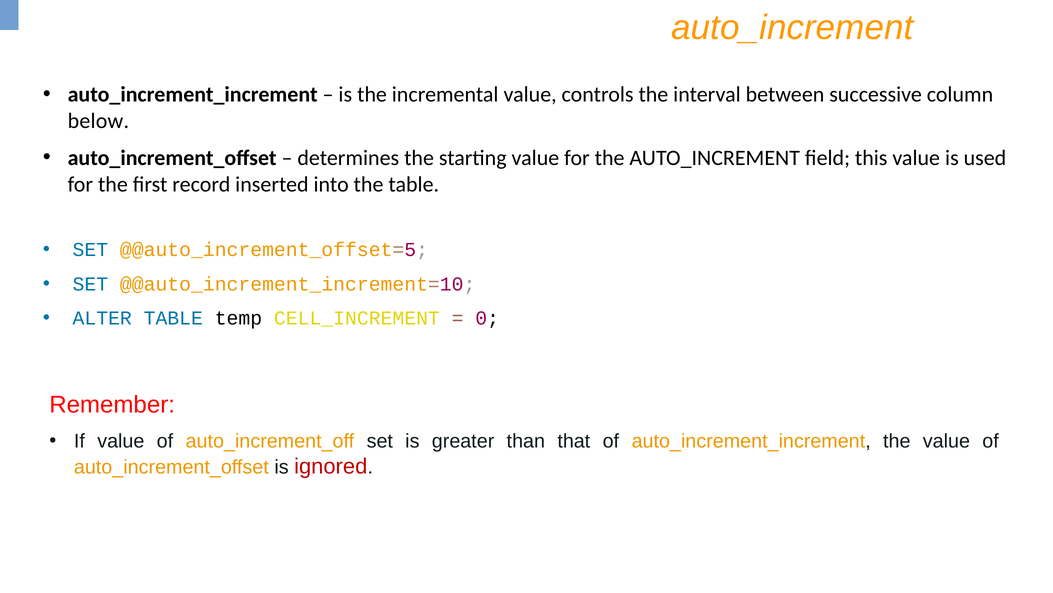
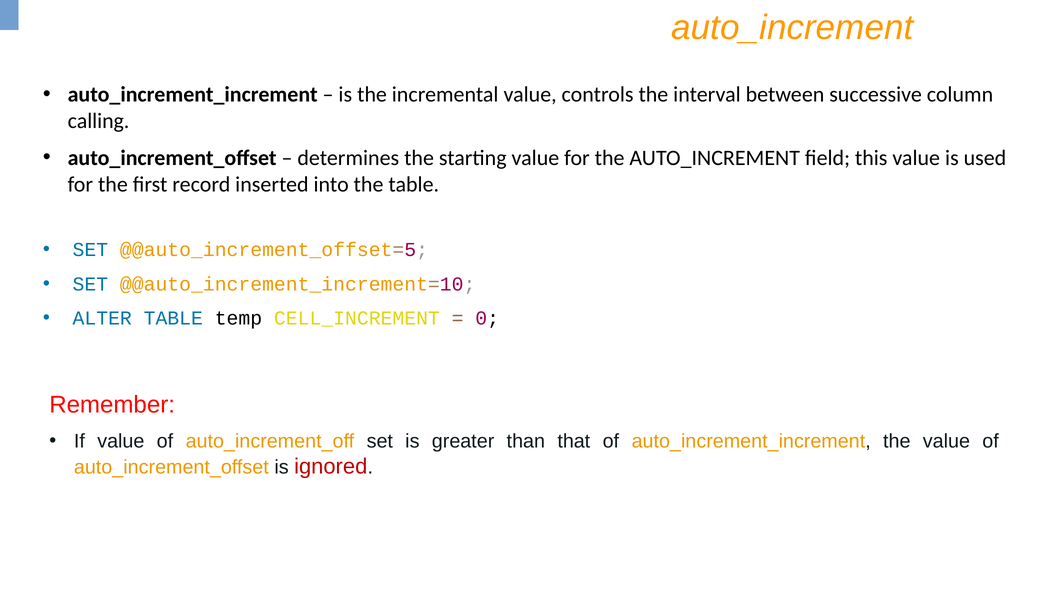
below: below -> calling (99, 121)
